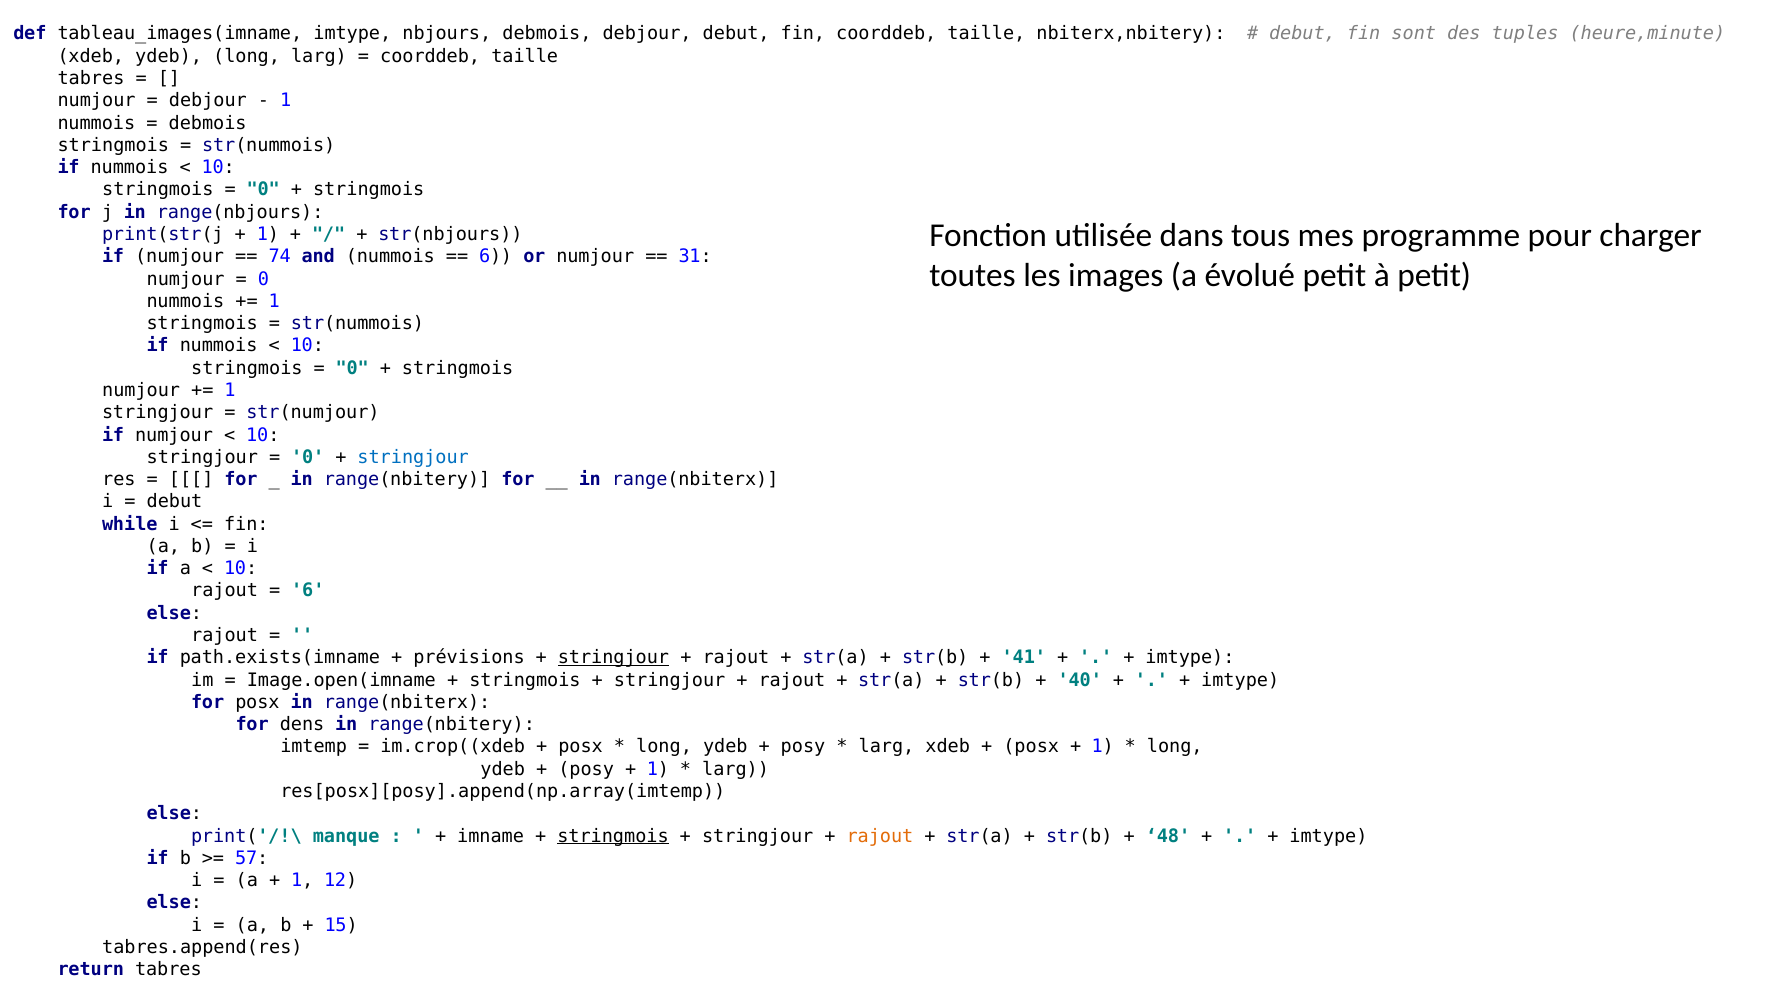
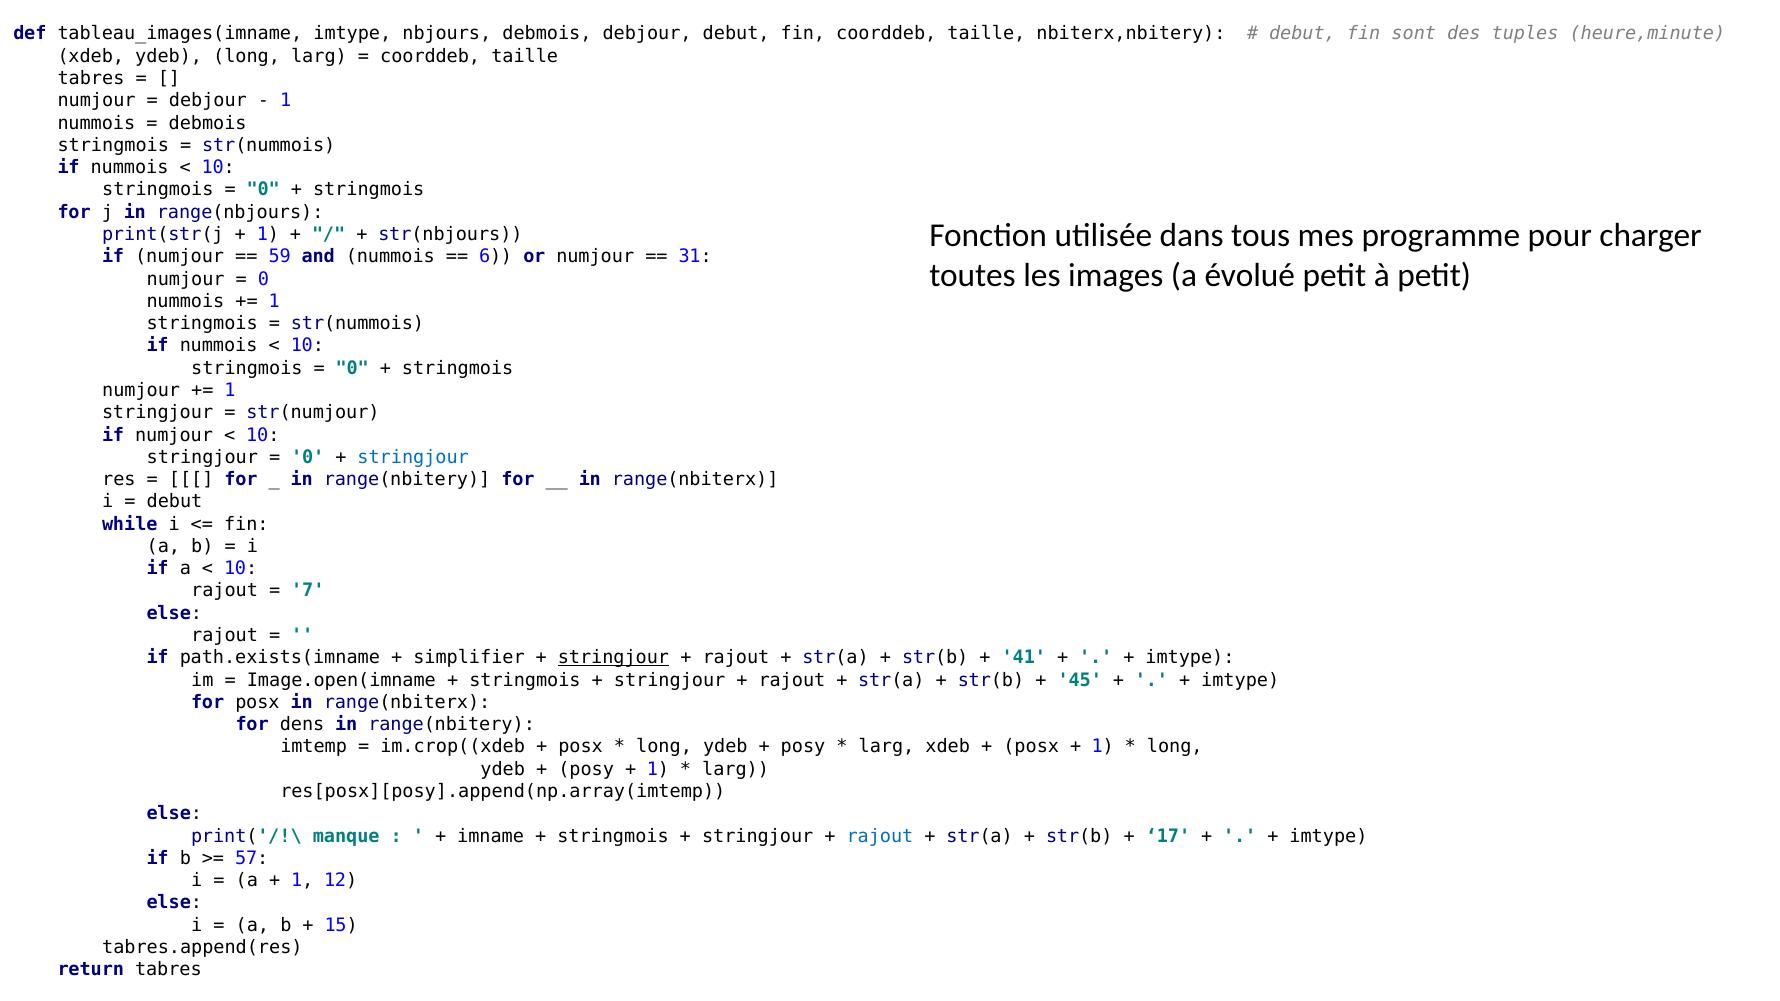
74: 74 -> 59 (280, 257)
6: 6 -> 7 (308, 591)
prévisions: prévisions -> simplifier (469, 658)
40: 40 -> 45 (1080, 680)
stringmois underline: present -> none (613, 836)
rajout colour: orange -> blue (880, 836)
48: 48 -> 17 (1168, 836)
